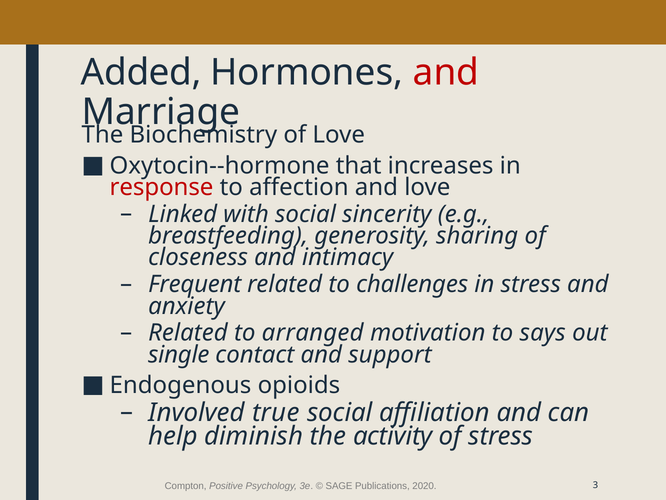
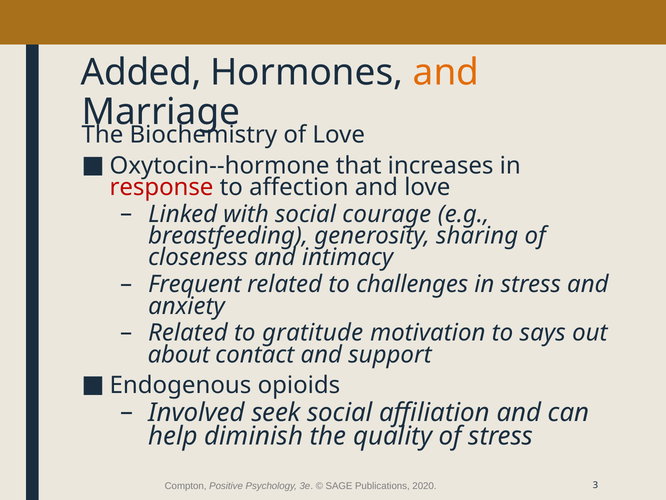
and colour: red -> orange (446, 73)
sincerity: sincerity -> courage (387, 214)
arranged: arranged -> gratitude (313, 333)
single: single -> about (179, 354)
true: true -> seek (276, 412)
activity: activity -> quality (393, 436)
